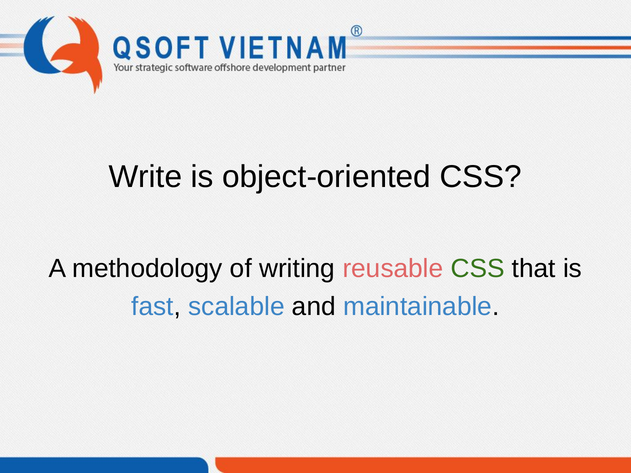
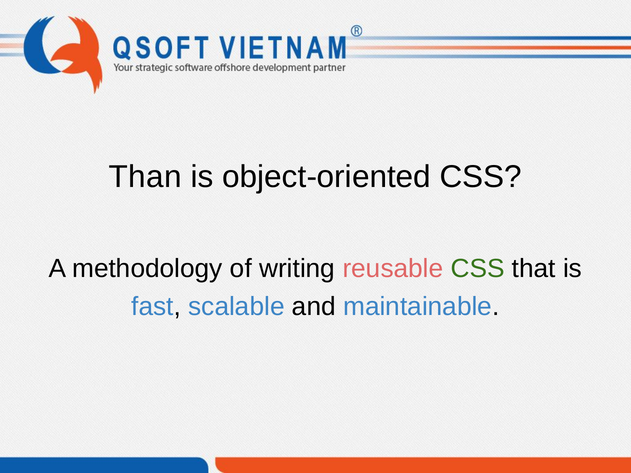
Write: Write -> Than (145, 177)
